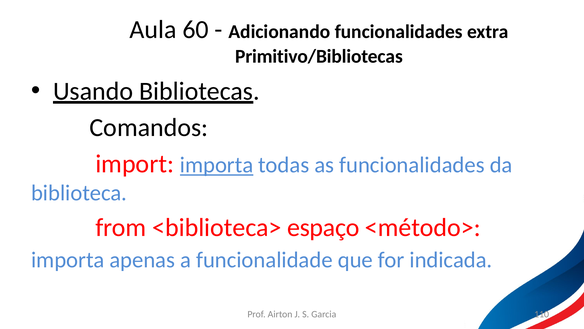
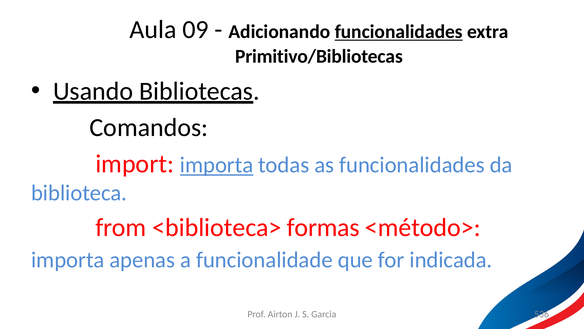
60: 60 -> 09 (196, 30)
funcionalidades underline: none -> present (399, 32)
espaço: espaço -> formas (323, 227)
110: 110 -> 536 (542, 314)
